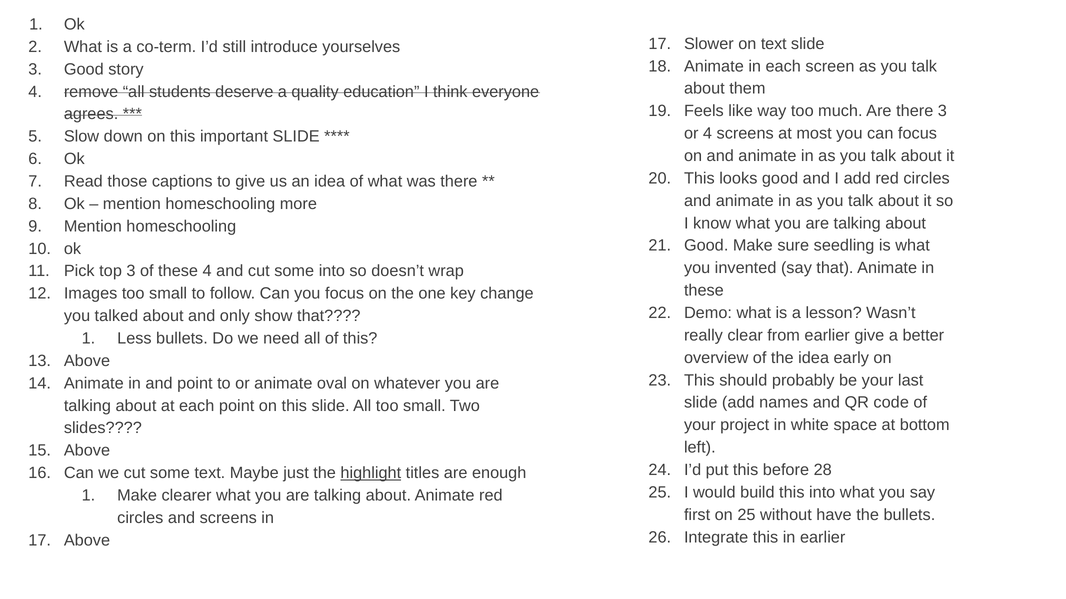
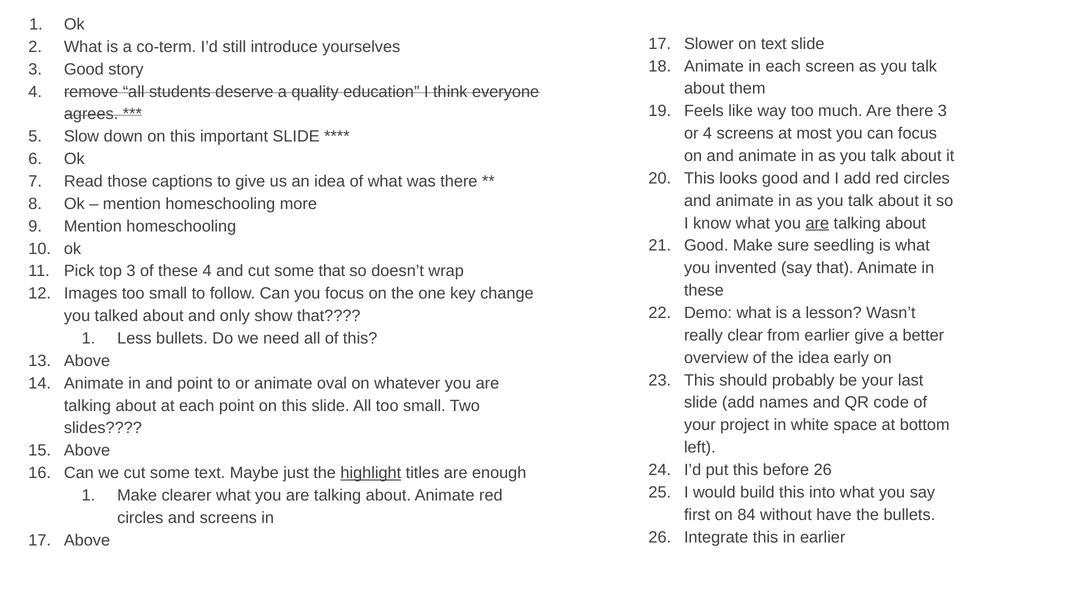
are underline: none -> present (817, 223)
some into: into -> that (332, 271)
before 28: 28 -> 26 (823, 470)
on 25: 25 -> 84 (746, 515)
